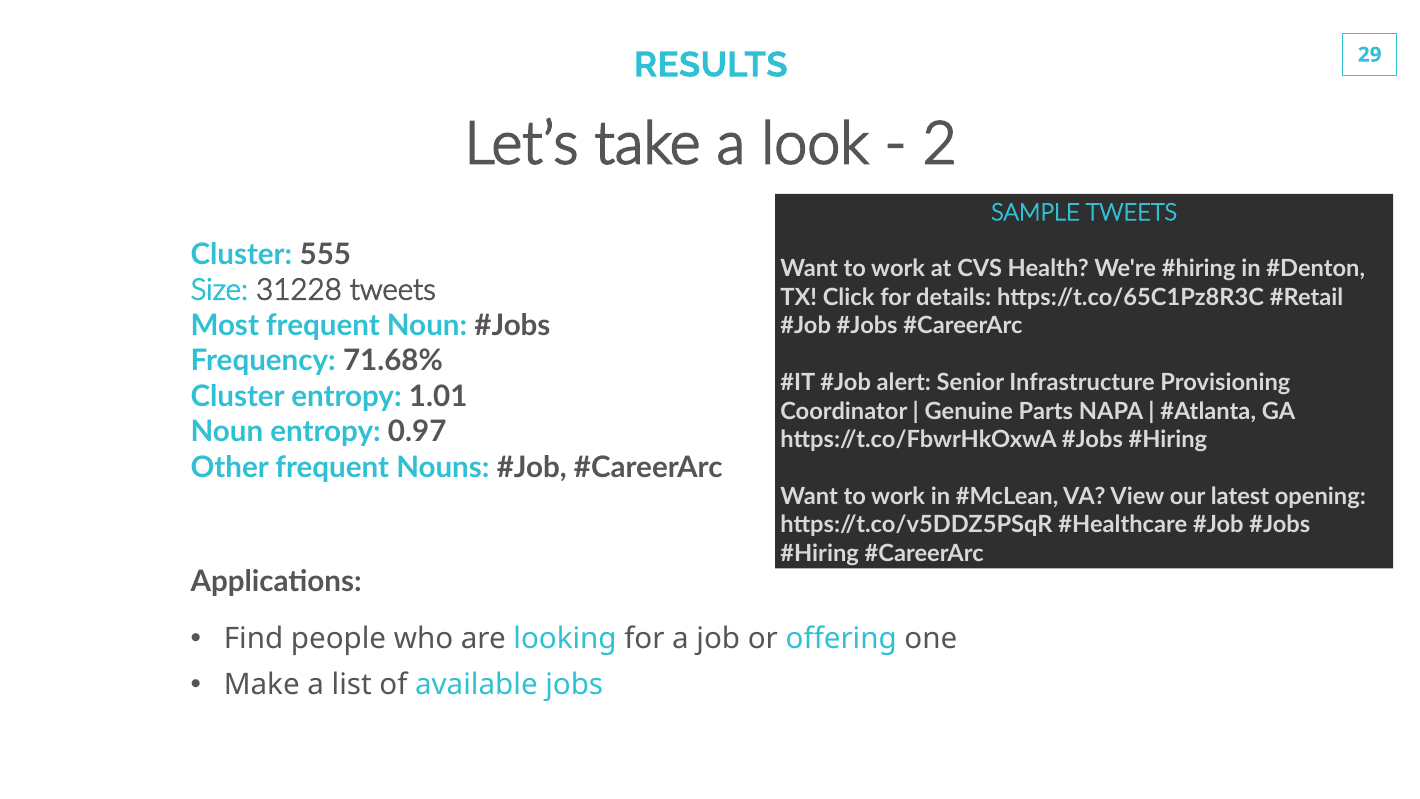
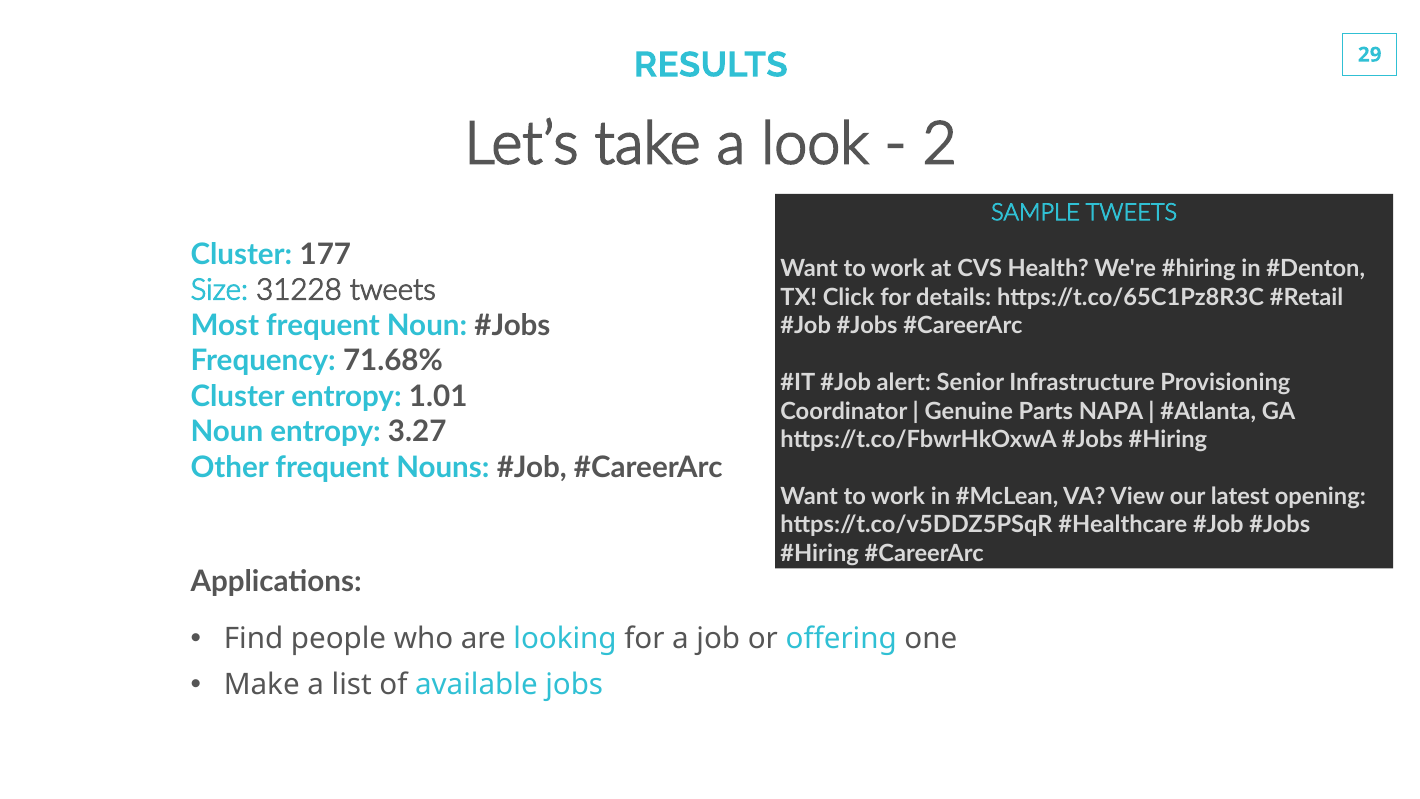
555: 555 -> 177 (325, 254)
0.97: 0.97 -> 3.27 (417, 432)
